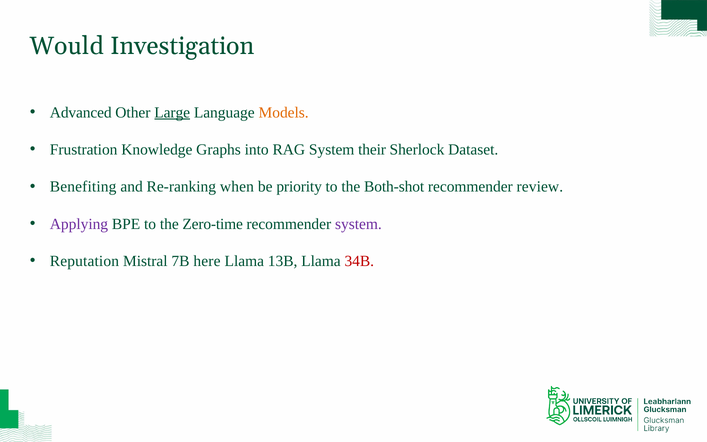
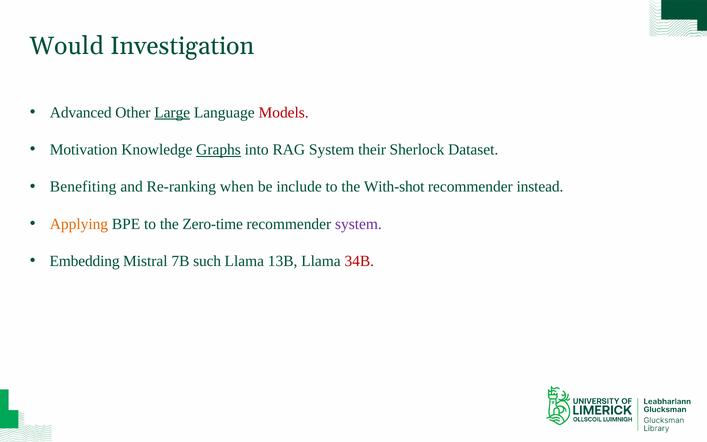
Models colour: orange -> red (284, 112)
Frustration: Frustration -> Motivation (84, 150)
Graphs underline: none -> present (219, 150)
priority: priority -> include (299, 187)
Both-shot: Both-shot -> With-shot (394, 187)
review: review -> instead (540, 187)
Applying colour: purple -> orange (79, 224)
Reputation: Reputation -> Embedding (85, 261)
here: here -> such (207, 261)
